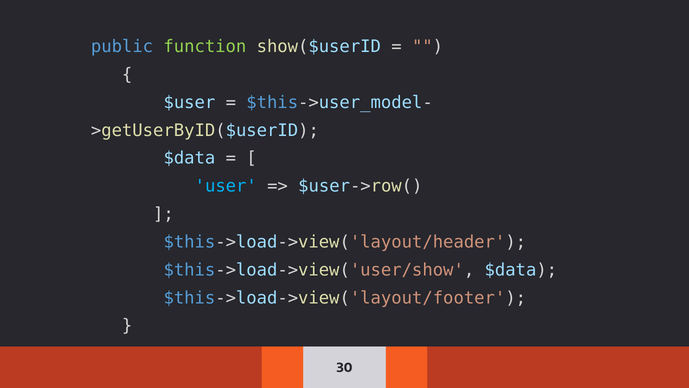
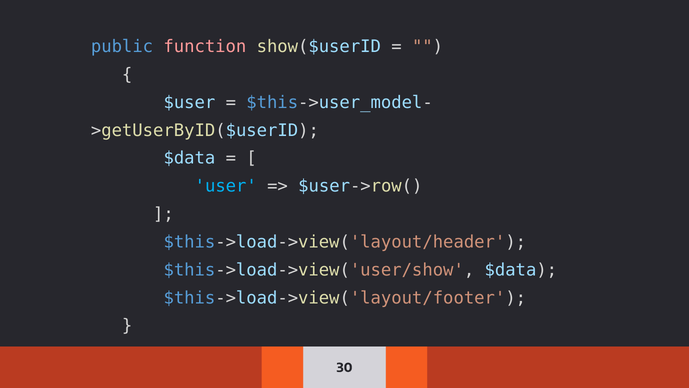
function colour: light green -> pink (205, 47)
